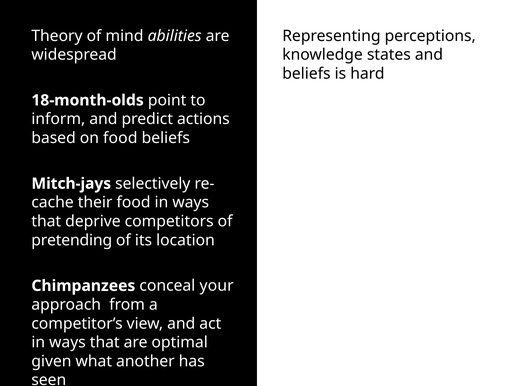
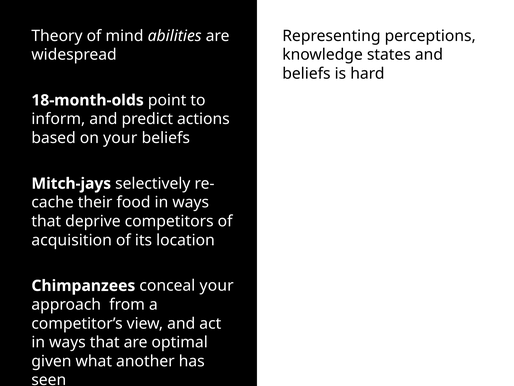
on food: food -> your (120, 138)
pretending: pretending -> acquisition (72, 240)
